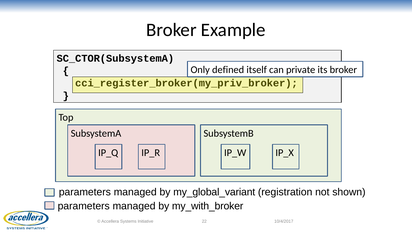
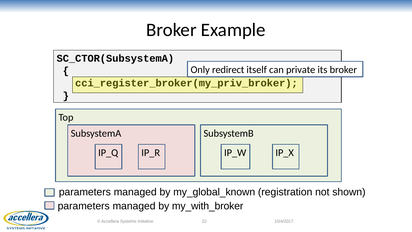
defined: defined -> redirect (228, 70)
my_global_variant: my_global_variant -> my_global_known (214, 192)
